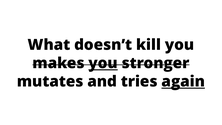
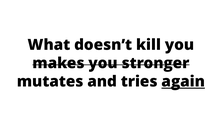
you underline: present -> none (103, 63)
